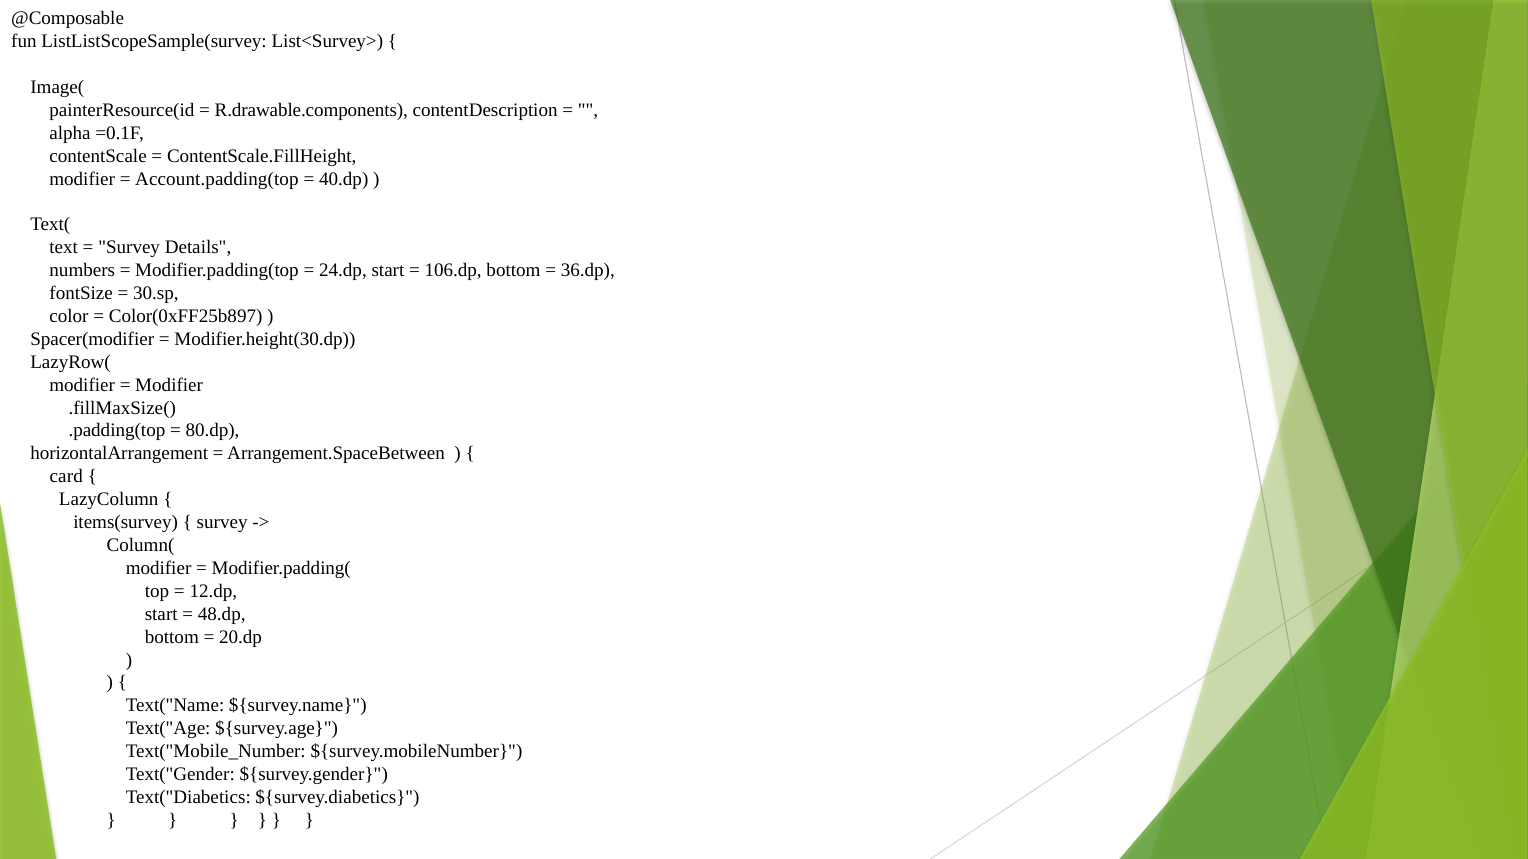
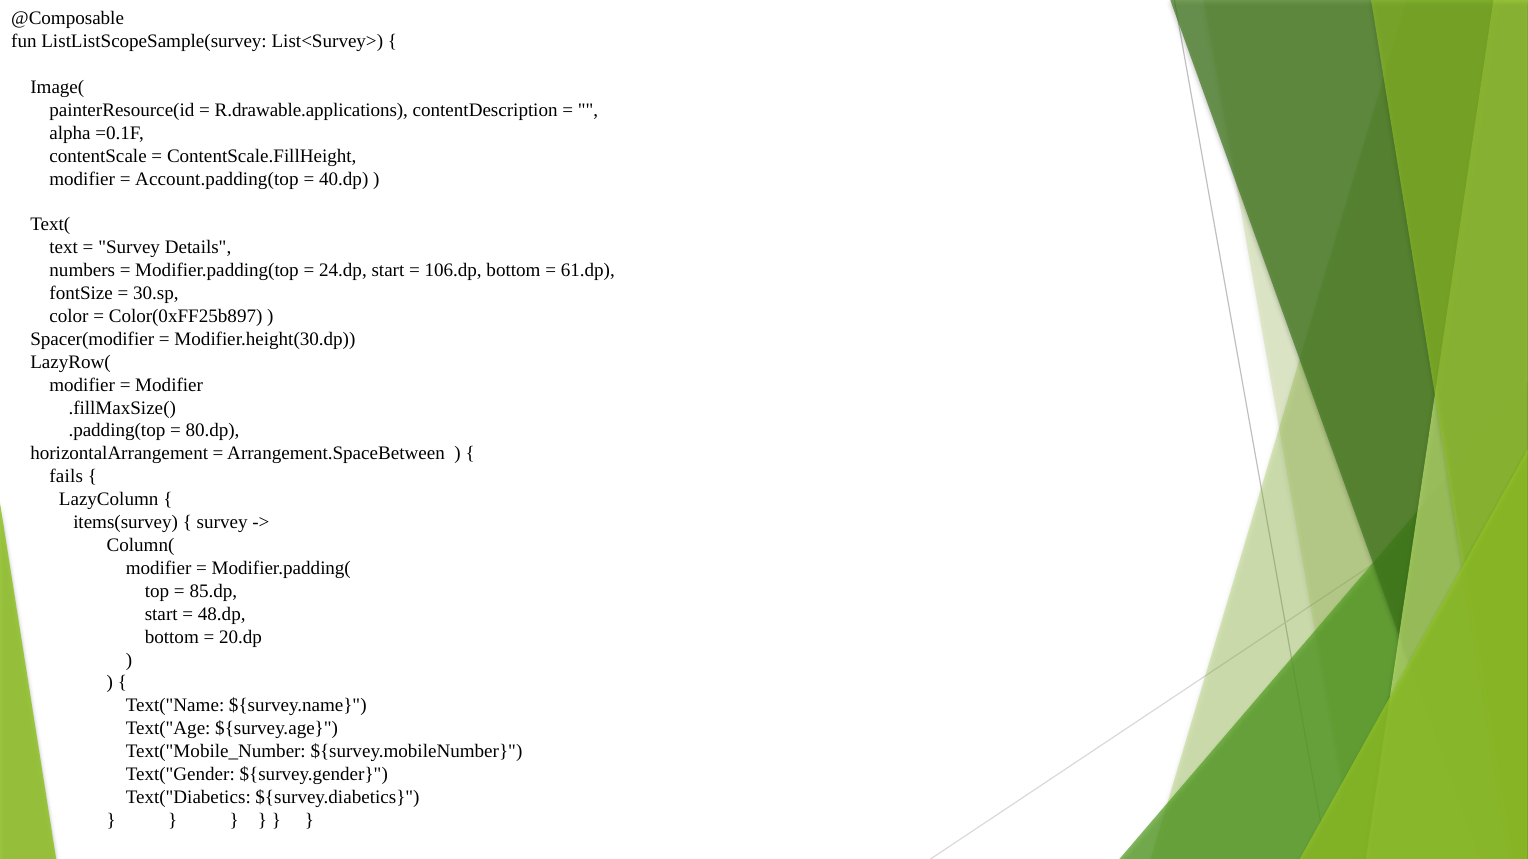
R.drawable.components: R.drawable.components -> R.drawable.applications (311, 110)
36.dp: 36.dp -> 61.dp (588, 270)
card: card -> fails (66, 477)
12.dp: 12.dp -> 85.dp (213, 591)
